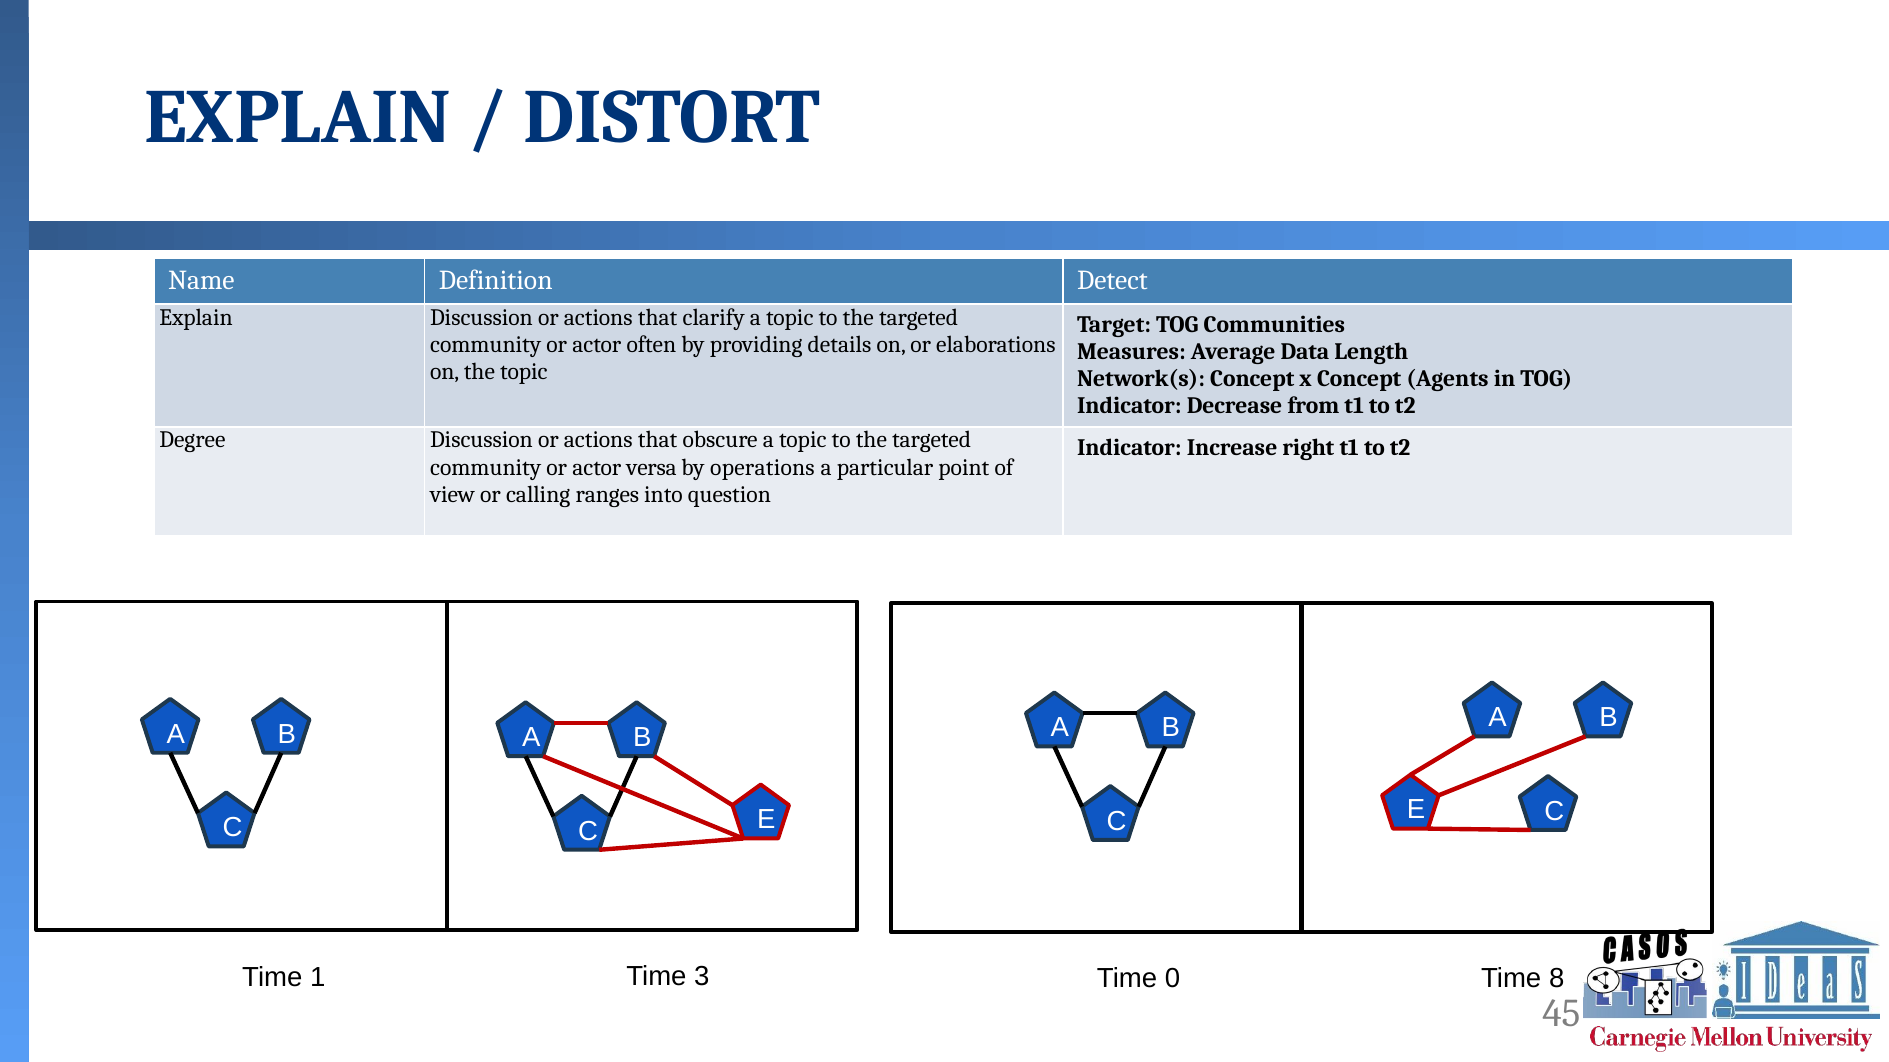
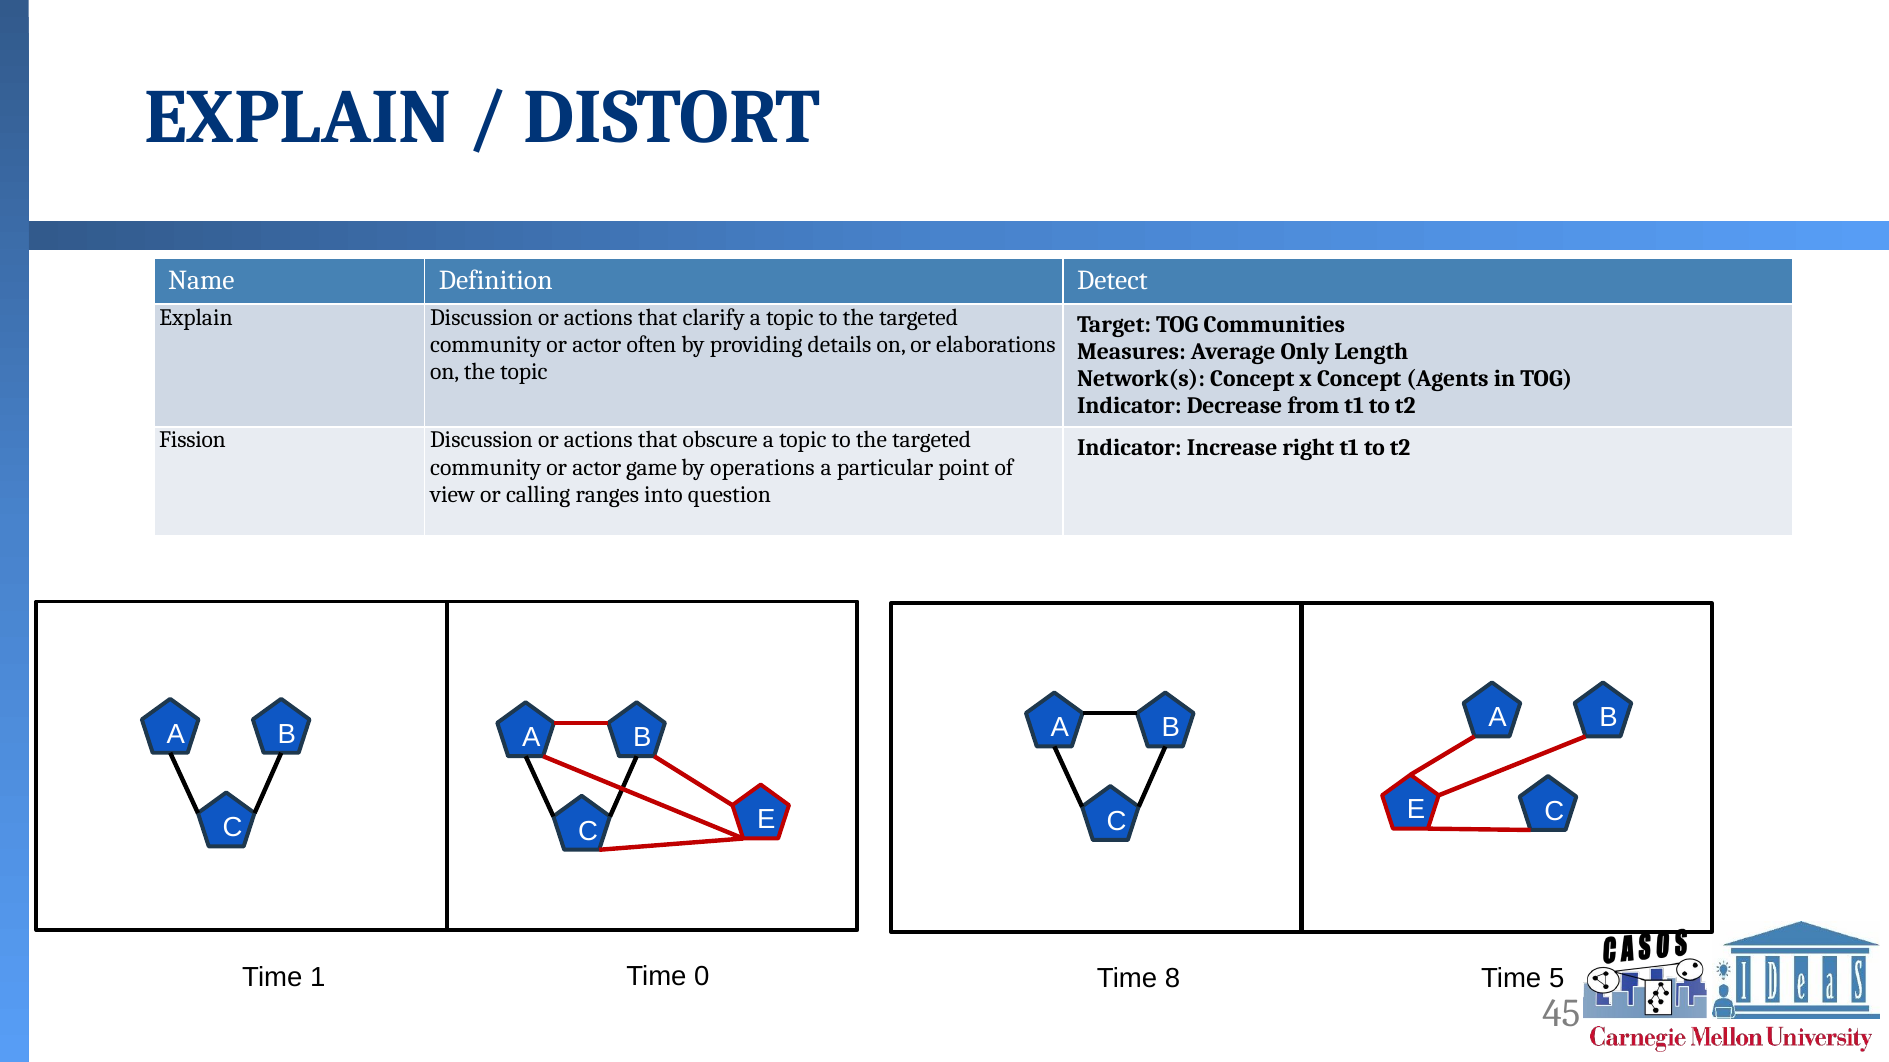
Data: Data -> Only (1305, 352)
Degree: Degree -> Fission (193, 440)
versa: versa -> game (652, 468)
3: 3 -> 0 (702, 977)
0: 0 -> 8 (1173, 979)
8: 8 -> 5 (1557, 979)
